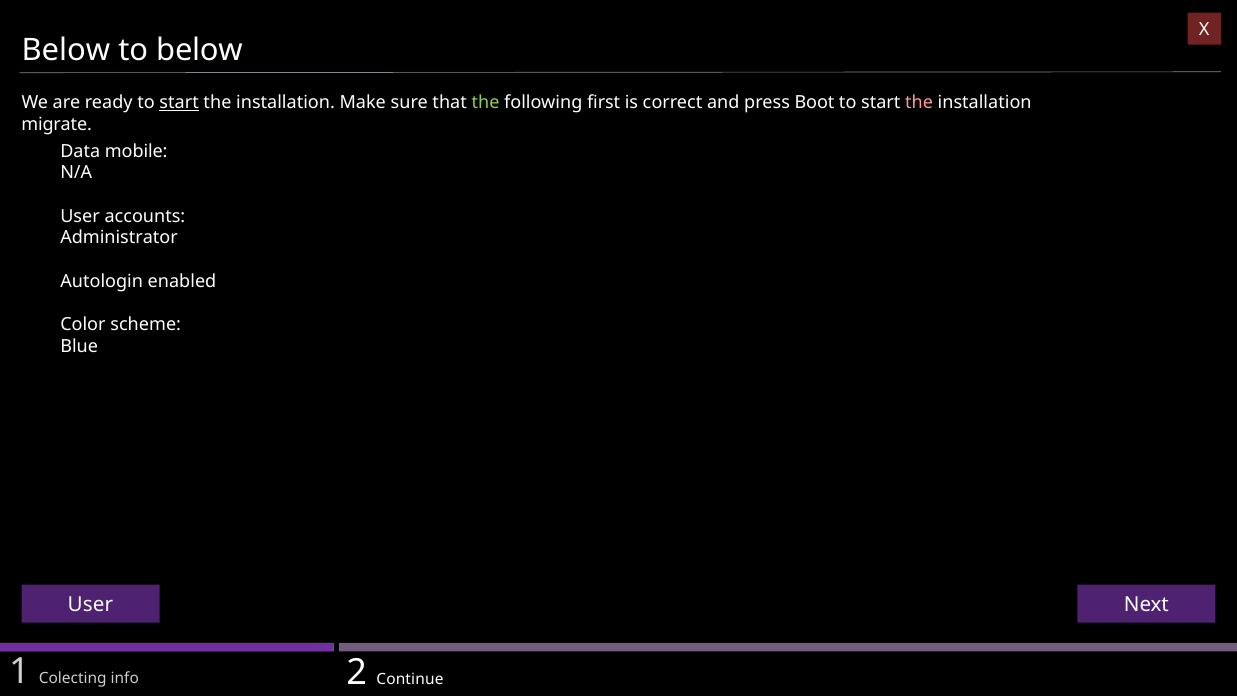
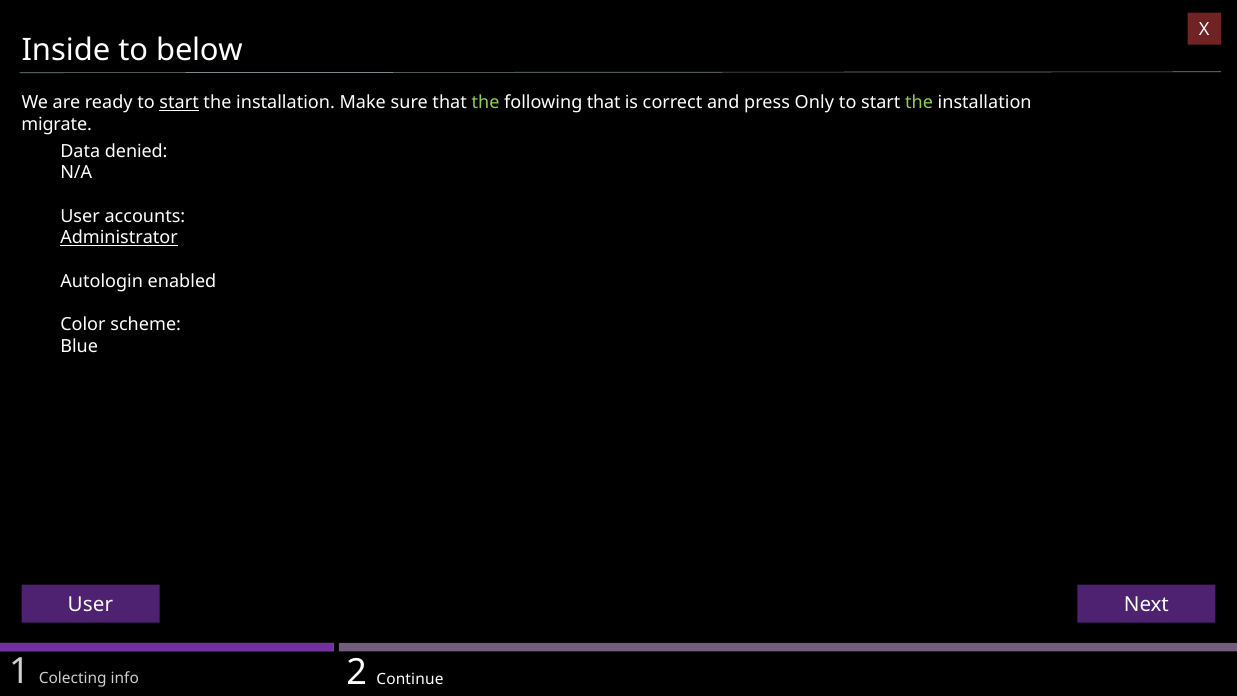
Below: Below -> Inside (66, 50)
following first: first -> that (604, 102)
Boot: Boot -> Only (814, 102)
the colour: pink -> light green (919, 102)
mobile: mobile -> denied (136, 151)
Administrator underline: none -> present (119, 238)
